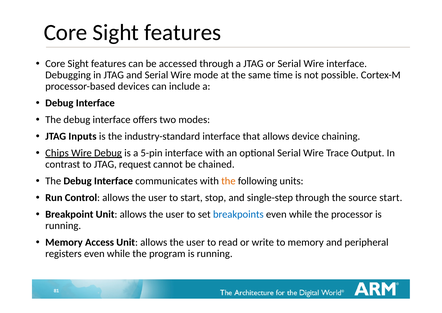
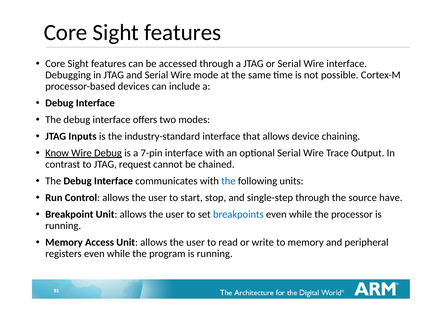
Chips: Chips -> Know (57, 153)
5-pin: 5-pin -> 7-pin (152, 153)
the colour: orange -> blue (228, 181)
source start: start -> have (391, 197)
